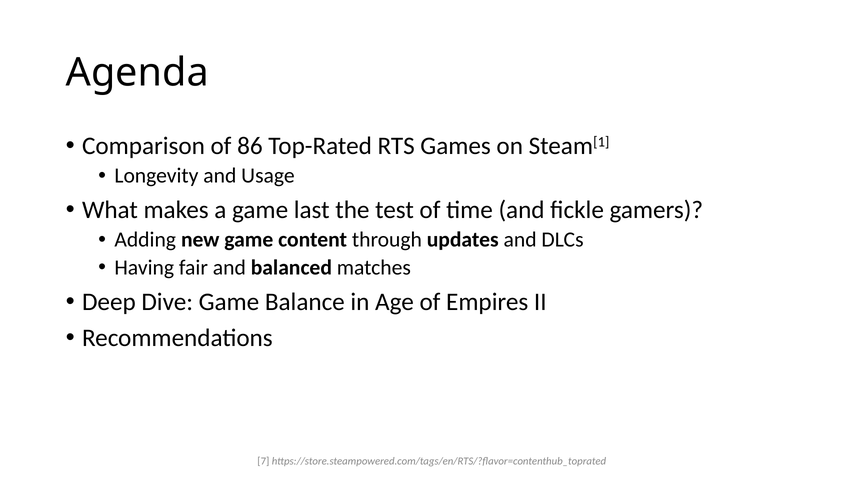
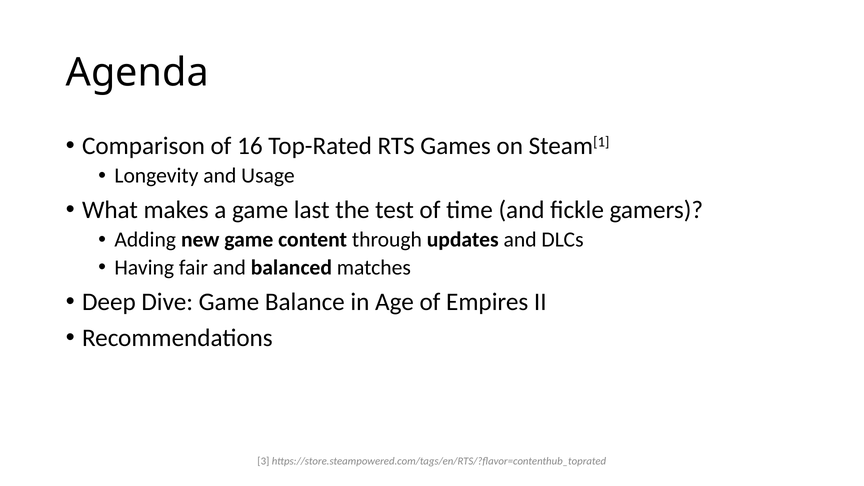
86: 86 -> 16 (250, 146)
7: 7 -> 3 (263, 461)
